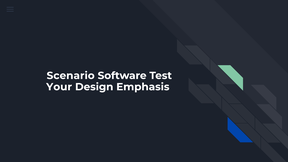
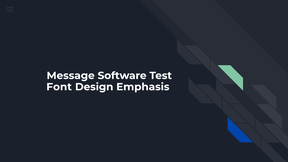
Scenario: Scenario -> Message (71, 76)
Your: Your -> Font (59, 87)
